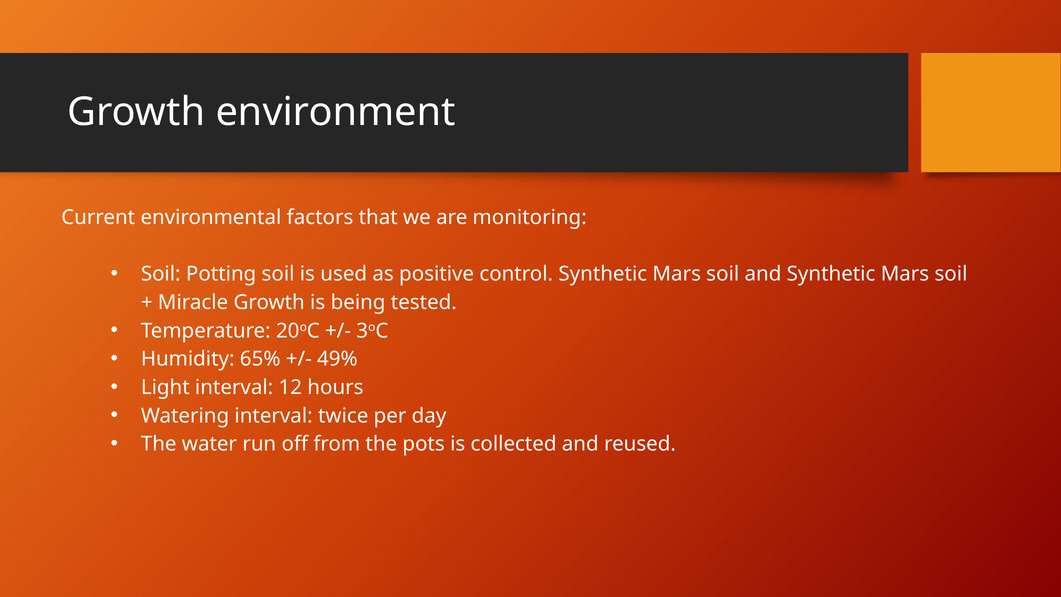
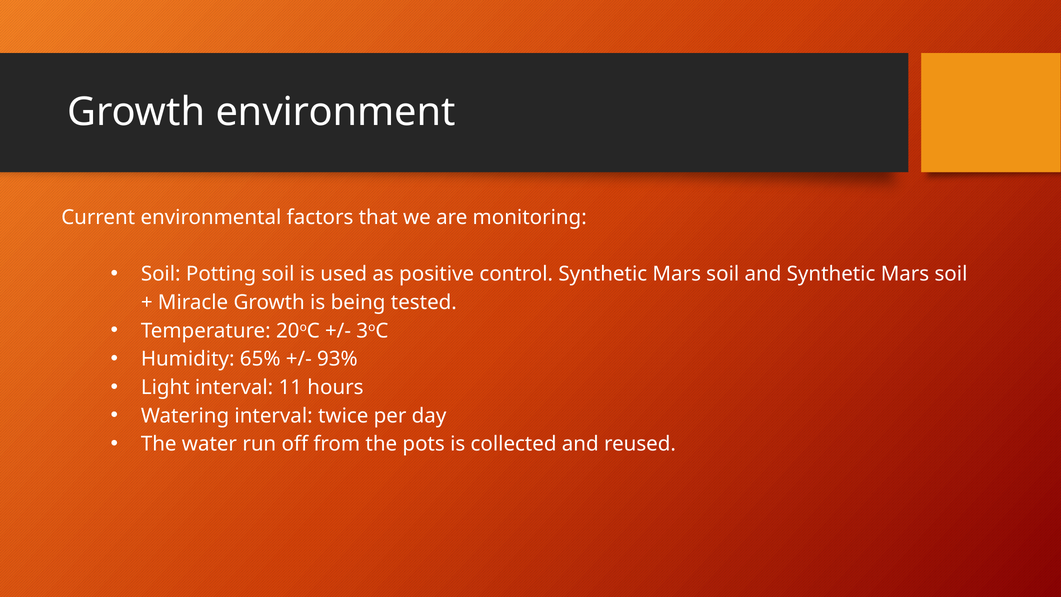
49%: 49% -> 93% (337, 359)
12: 12 -> 11 (290, 387)
